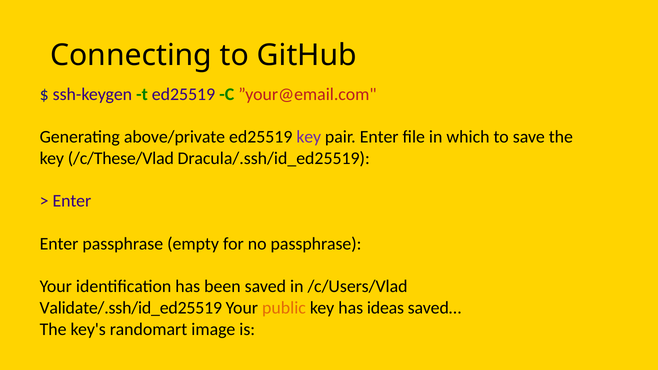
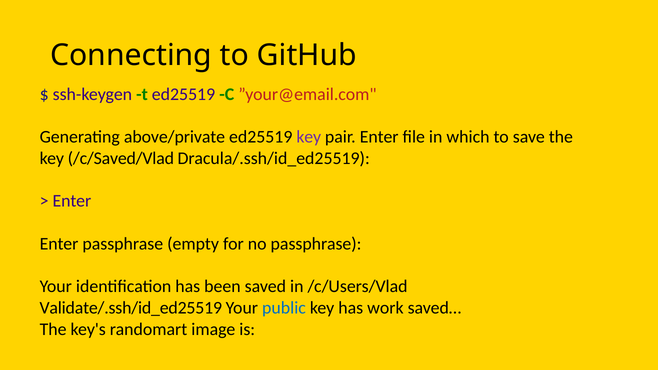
/c/These/Vlad: /c/These/Vlad -> /c/Saved/Vlad (121, 158)
public colour: orange -> blue (284, 308)
ideas: ideas -> work (385, 308)
